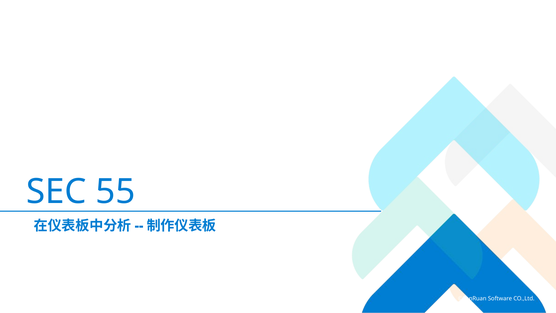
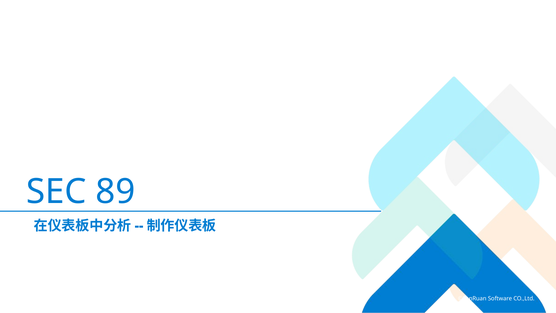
55: 55 -> 89 (115, 192)
